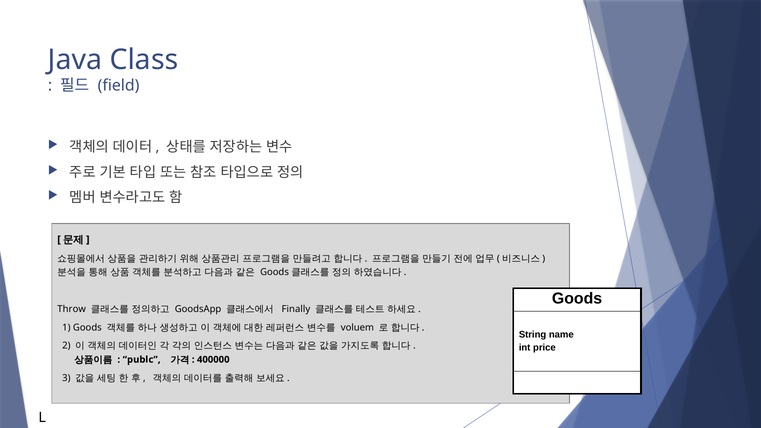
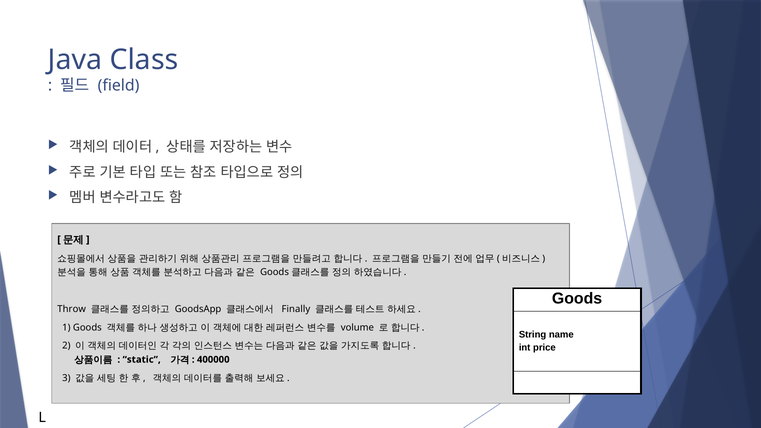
voluem: voluem -> volume (357, 327)
publc: publc -> static (142, 360)
